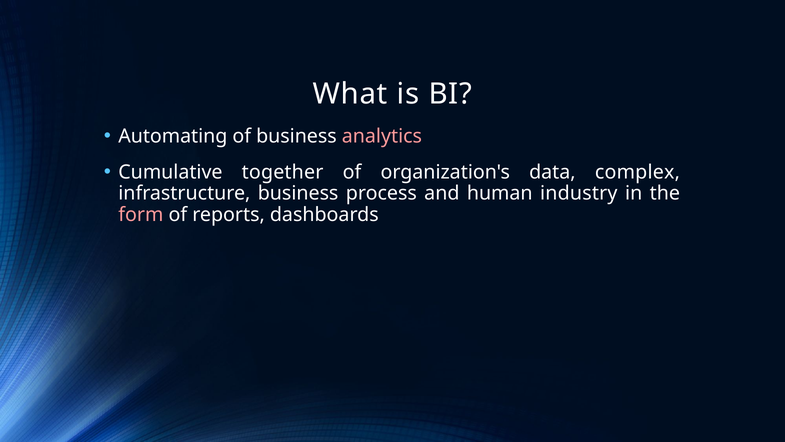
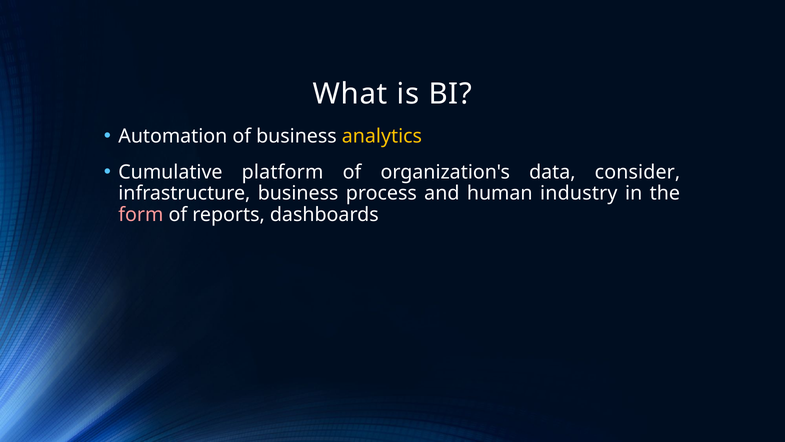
Automating: Automating -> Automation (173, 136)
analytics colour: pink -> yellow (382, 136)
together: together -> platform (283, 172)
complex: complex -> consider (637, 172)
